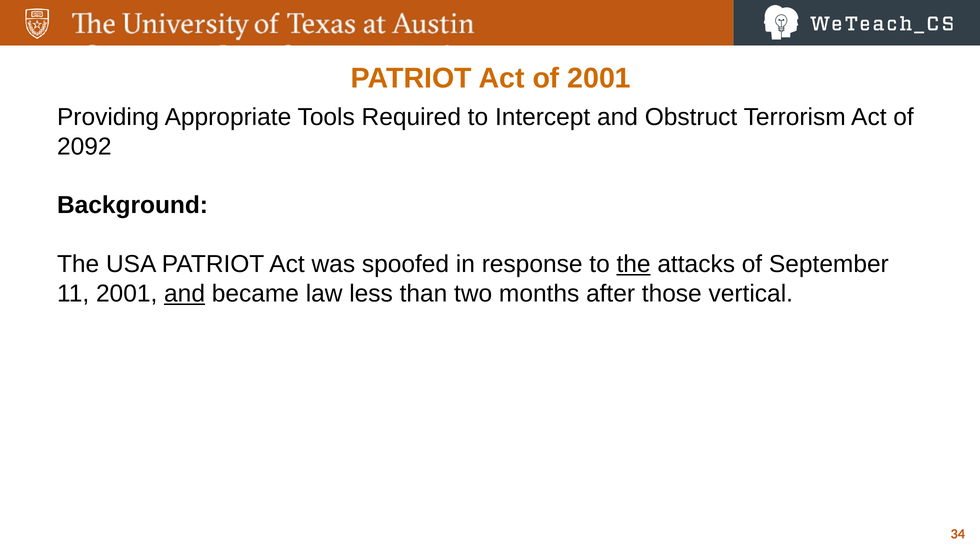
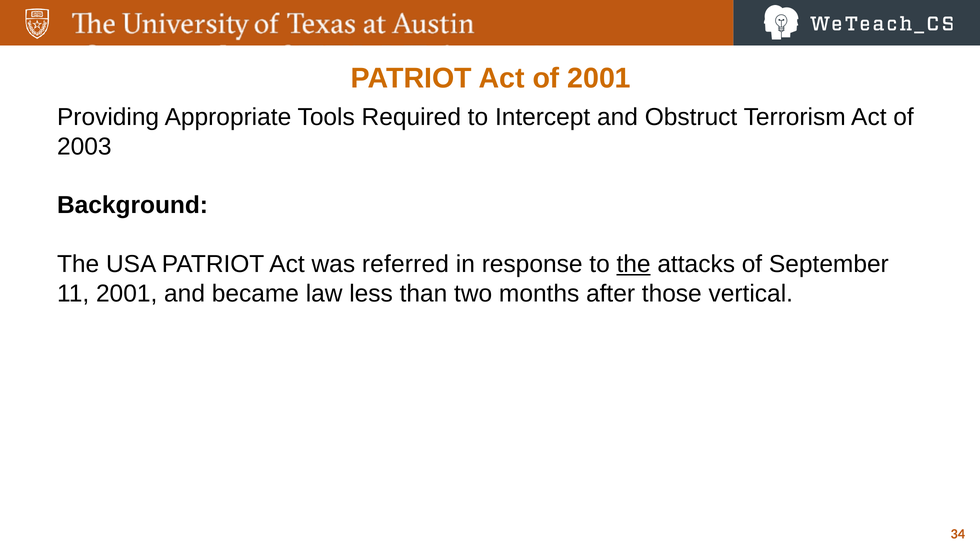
2092: 2092 -> 2003 (84, 147)
spoofed: spoofed -> referred (405, 264)
and underline: present -> none (185, 294)
